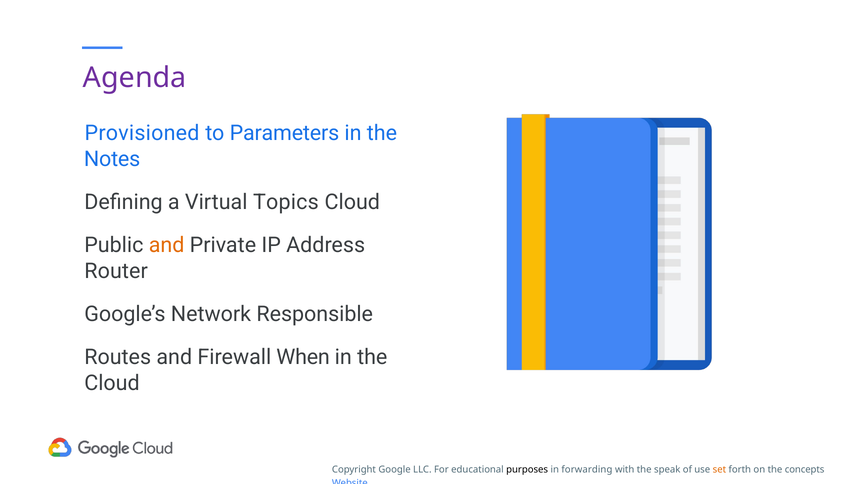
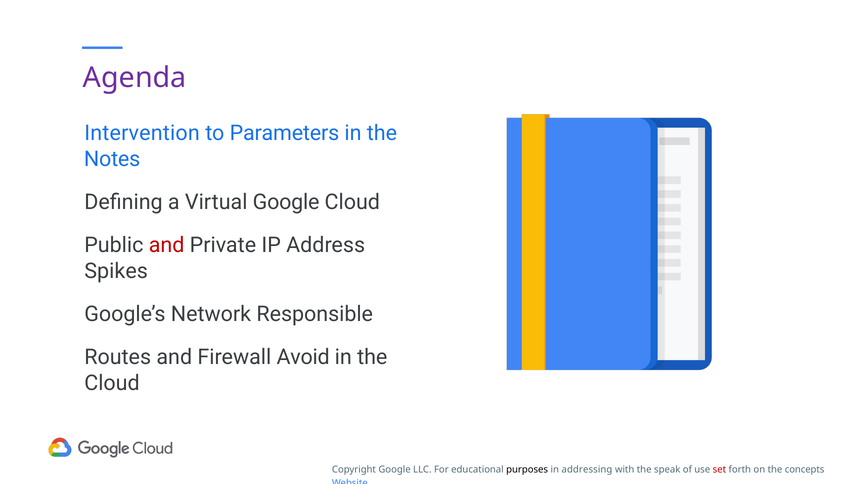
Provisioned: Provisioned -> Intervention (142, 133)
Virtual Topics: Topics -> Google (286, 202)
and colour: orange -> red (167, 245)
Router: Router -> Spikes (116, 271)
When: When -> Avoid (303, 357)
forwarding: forwarding -> addressing (587, 469)
set colour: orange -> red (719, 469)
